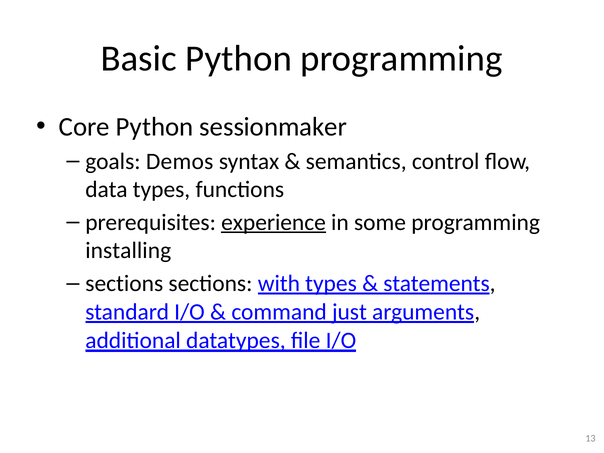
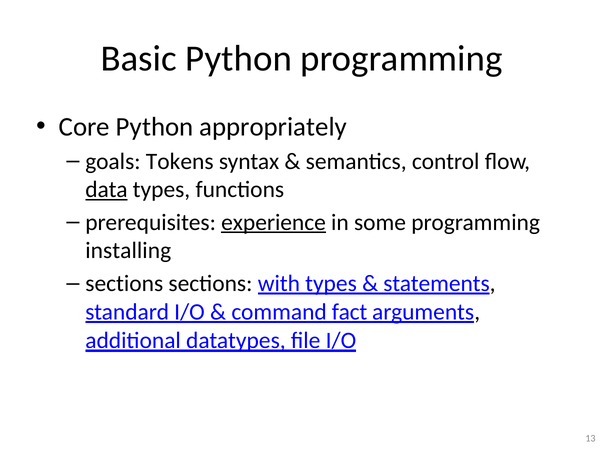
sessionmaker: sessionmaker -> appropriately (273, 127)
Demos: Demos -> Tokens (180, 161)
data underline: none -> present (106, 189)
just: just -> fact (350, 312)
